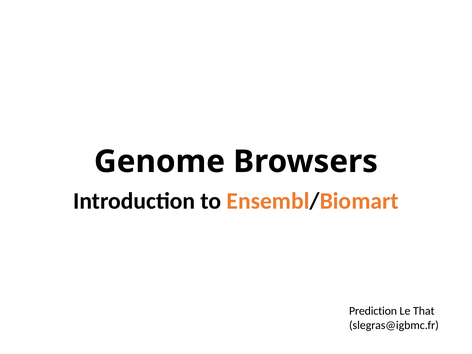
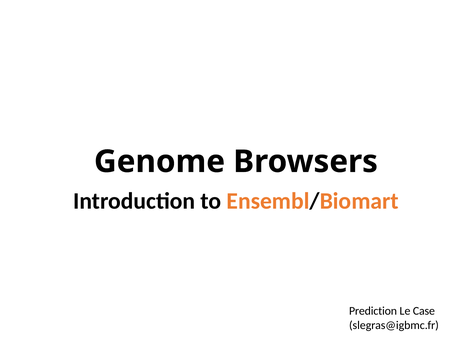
That: That -> Case (424, 311)
